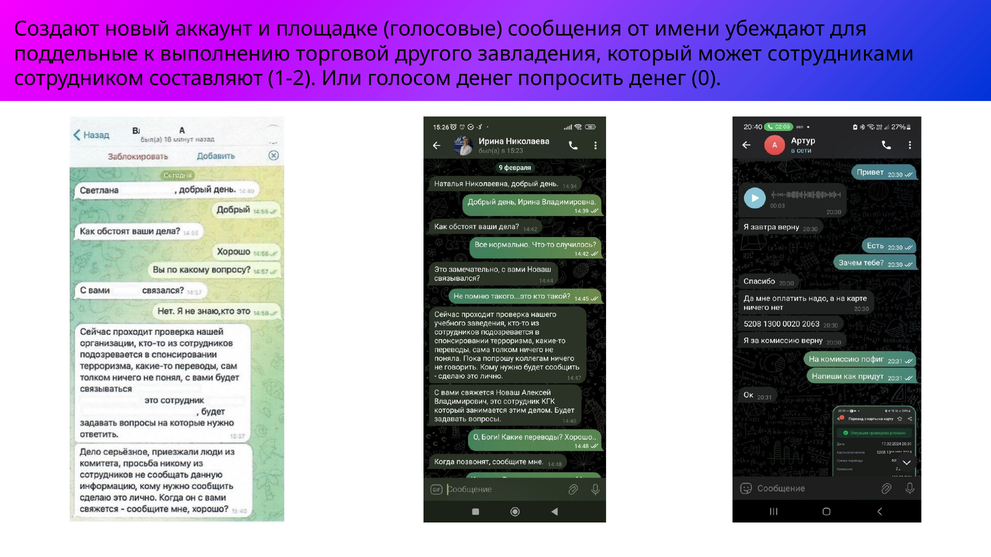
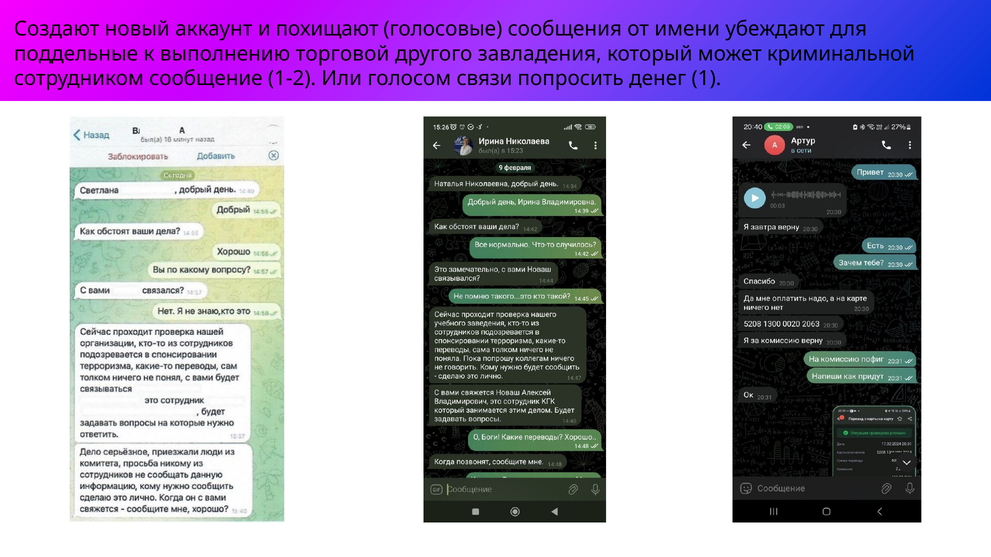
площадке: площадке -> похищают (327, 29)
сотрудниками: сотрудниками -> криминальной (841, 54)
составляют: составляют -> сообщение (206, 79)
голосом денег: денег -> связи (485, 79)
0: 0 -> 1 (706, 79)
